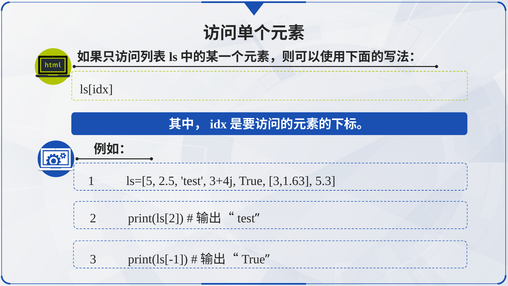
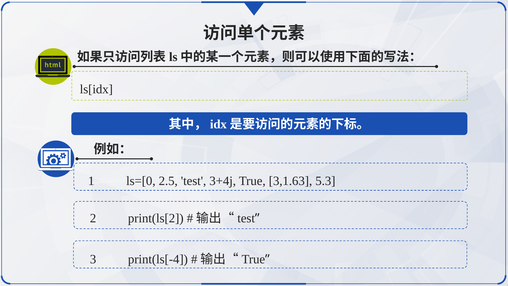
ls=[5: ls=[5 -> ls=[0 (141, 181)
print(ls[-1: print(ls[-1 -> print(ls[-4 (158, 259)
